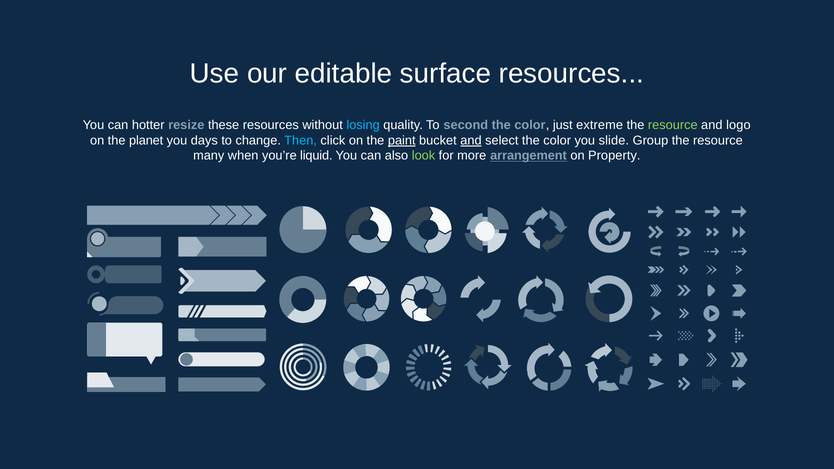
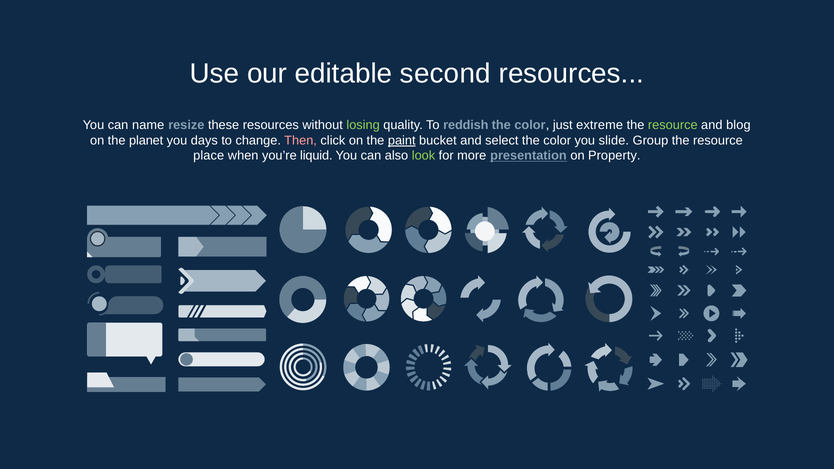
surface: surface -> second (445, 74)
hotter: hotter -> name (148, 125)
losing colour: light blue -> light green (363, 125)
second: second -> reddish (466, 125)
logo: logo -> blog (738, 125)
Then colour: light blue -> pink (301, 140)
and underline: present -> none (471, 140)
many: many -> place (209, 156)
arrangement: arrangement -> presentation (528, 156)
